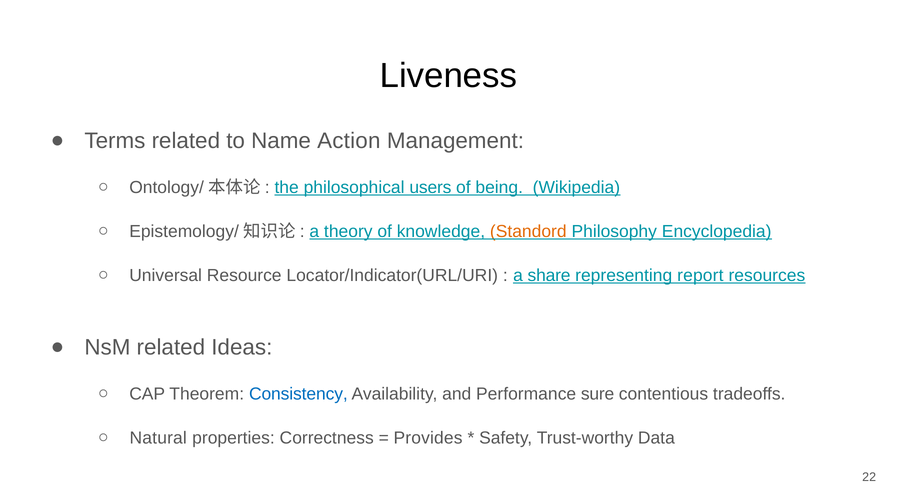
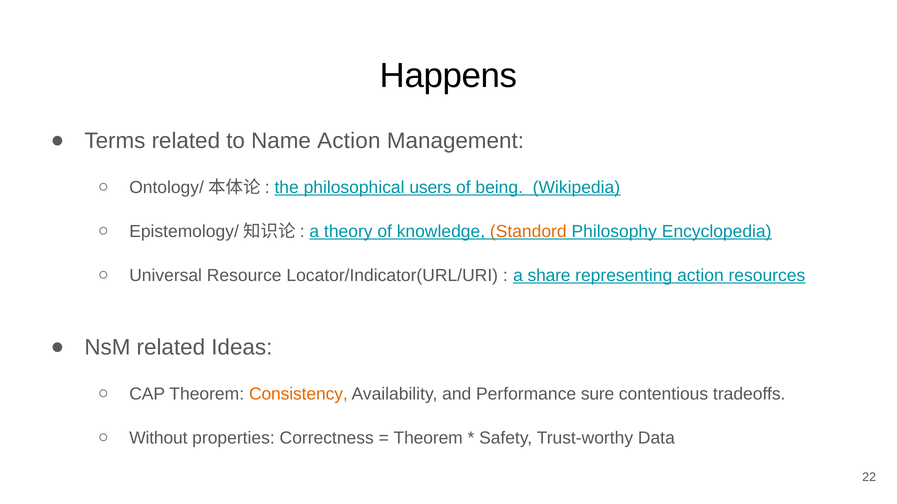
Liveness: Liveness -> Happens (449, 76)
representing report: report -> action (700, 276)
Consistency colour: blue -> orange (298, 394)
Natural: Natural -> Without (158, 438)
Provides: Provides -> Theorem (428, 438)
